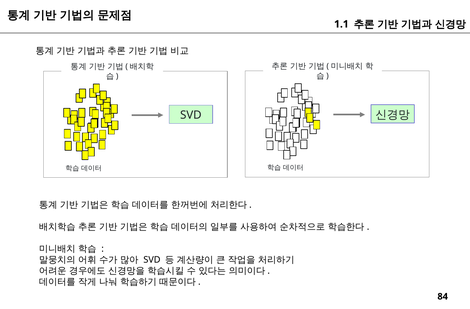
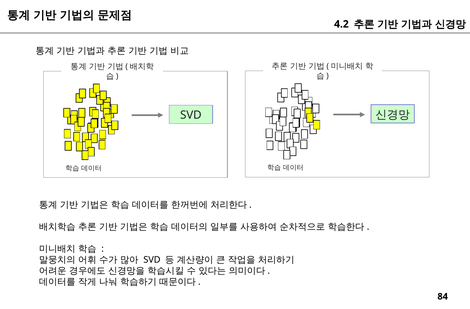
1.1: 1.1 -> 4.2 (341, 24)
